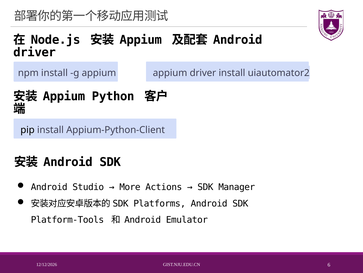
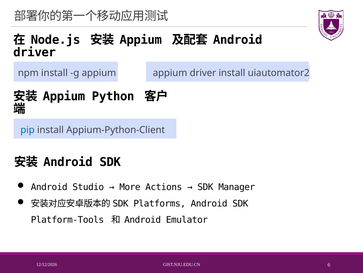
pip colour: black -> blue (28, 130)
